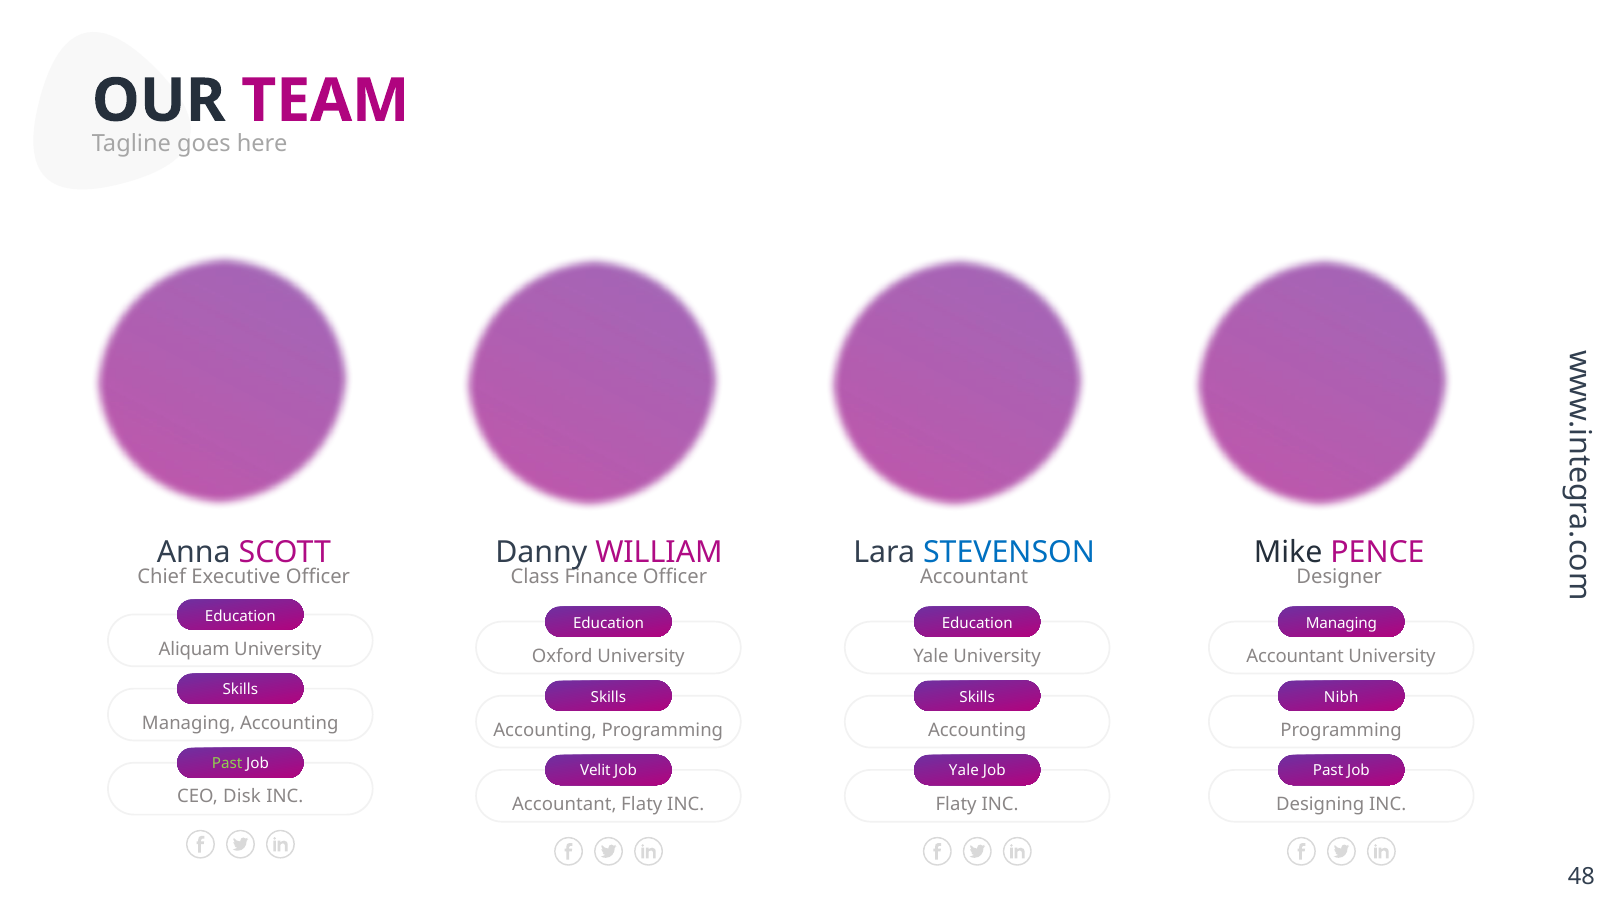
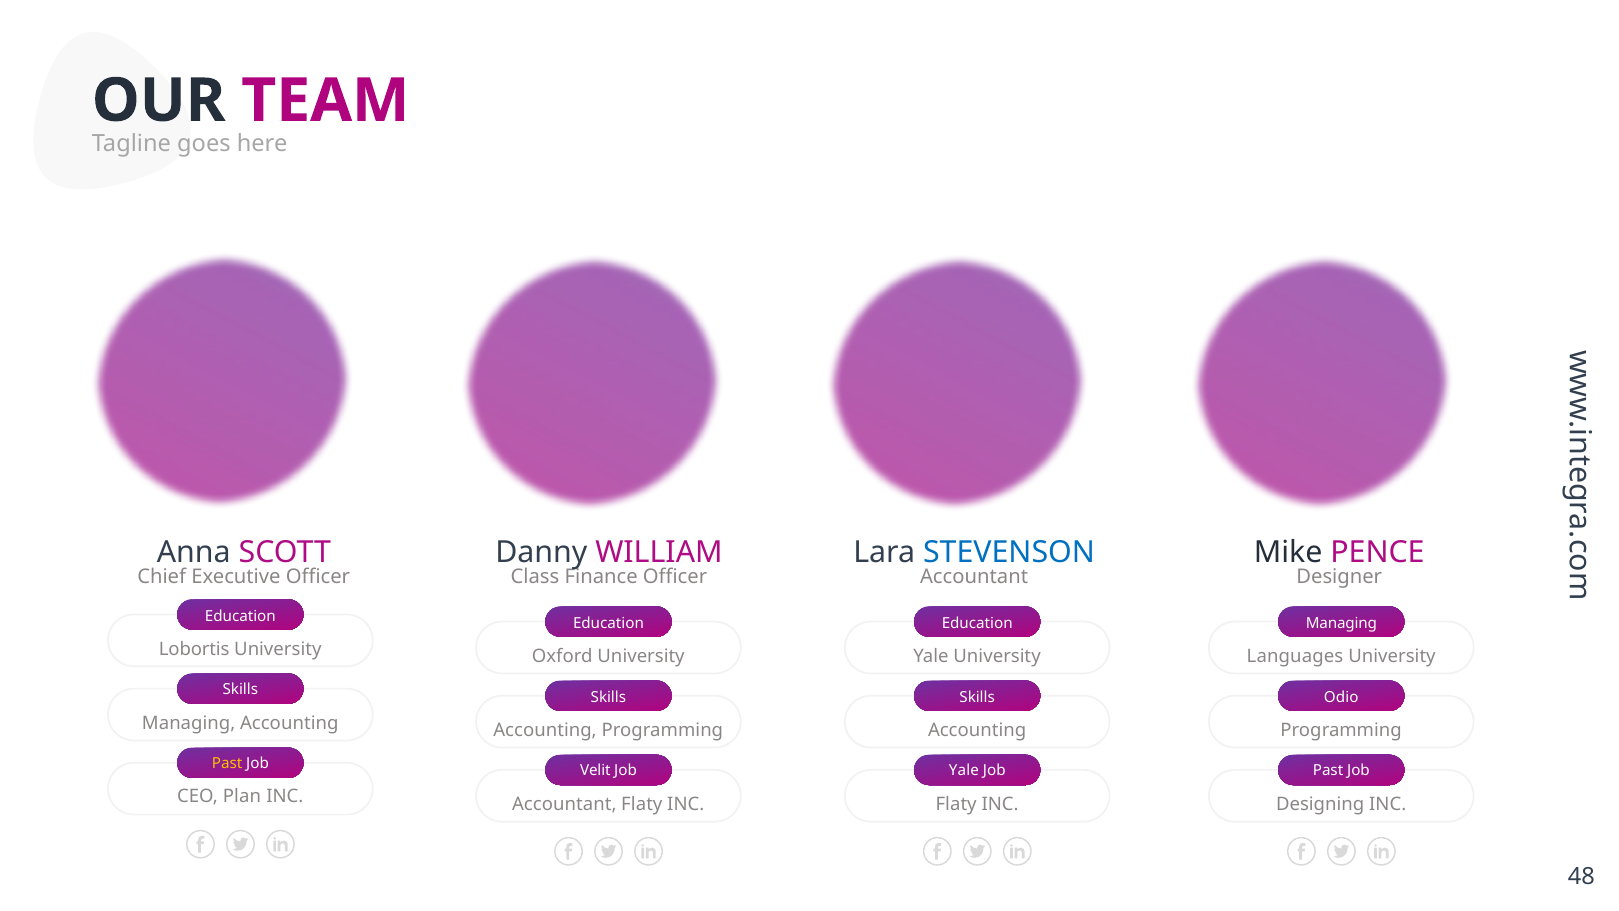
Aliquam: Aliquam -> Lobortis (194, 649)
Accountant: Accountant -> Languages (1295, 656)
Nibh: Nibh -> Odio (1341, 697)
Past colour: light green -> yellow (227, 763)
Disk: Disk -> Plan (242, 796)
